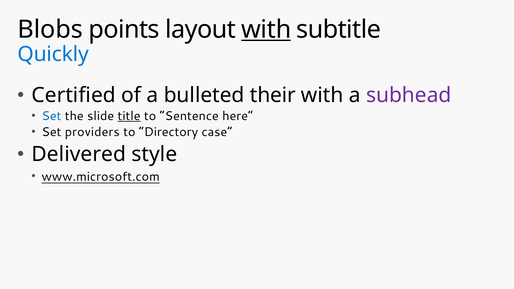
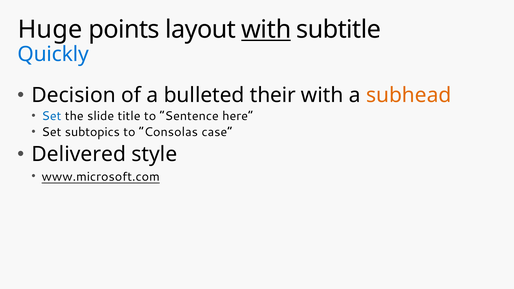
Blobs: Blobs -> Huge (50, 29)
Certified: Certified -> Decision (74, 95)
subhead colour: purple -> orange (409, 95)
title underline: present -> none (129, 116)
providers: providers -> subtopics (92, 132)
Directory: Directory -> Consolas (168, 132)
